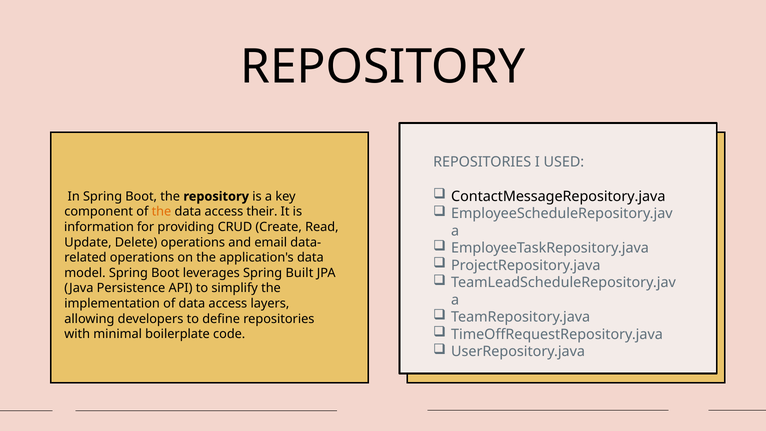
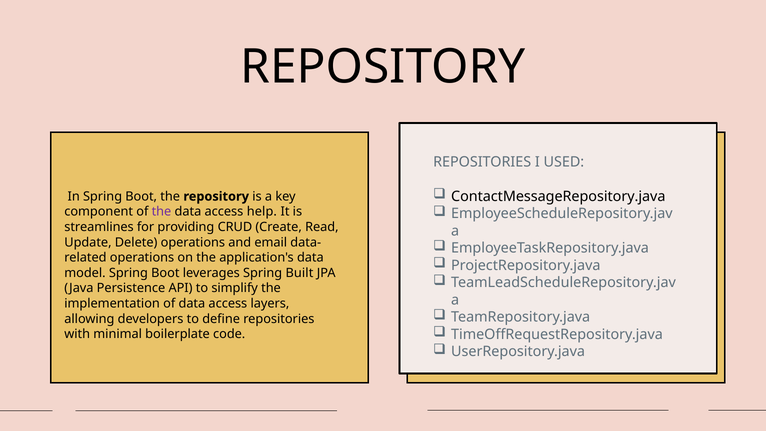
the colour: orange -> purple (161, 212)
their: their -> help (262, 212)
information: information -> streamlines (99, 227)
